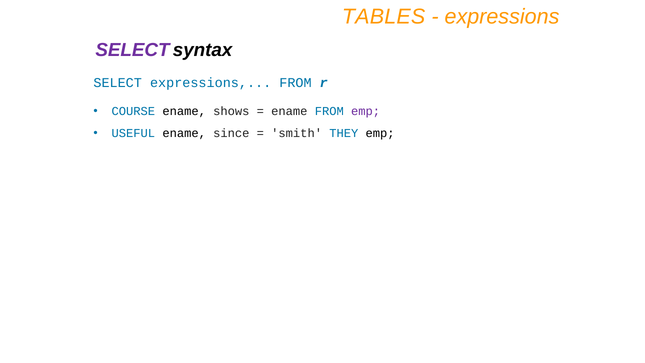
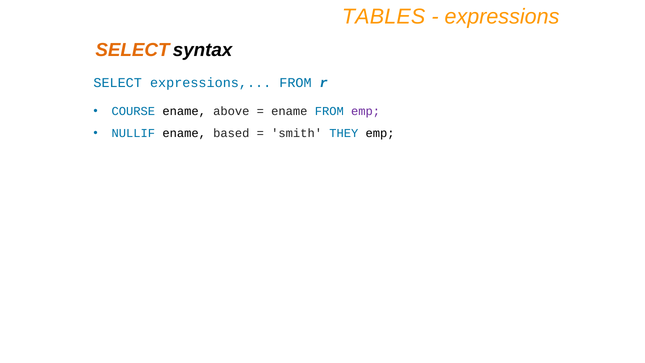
SELECT colour: purple -> orange (132, 50)
shows: shows -> above (231, 111)
USEFUL: USEFUL -> NULLIF (133, 133)
since: since -> based (231, 133)
